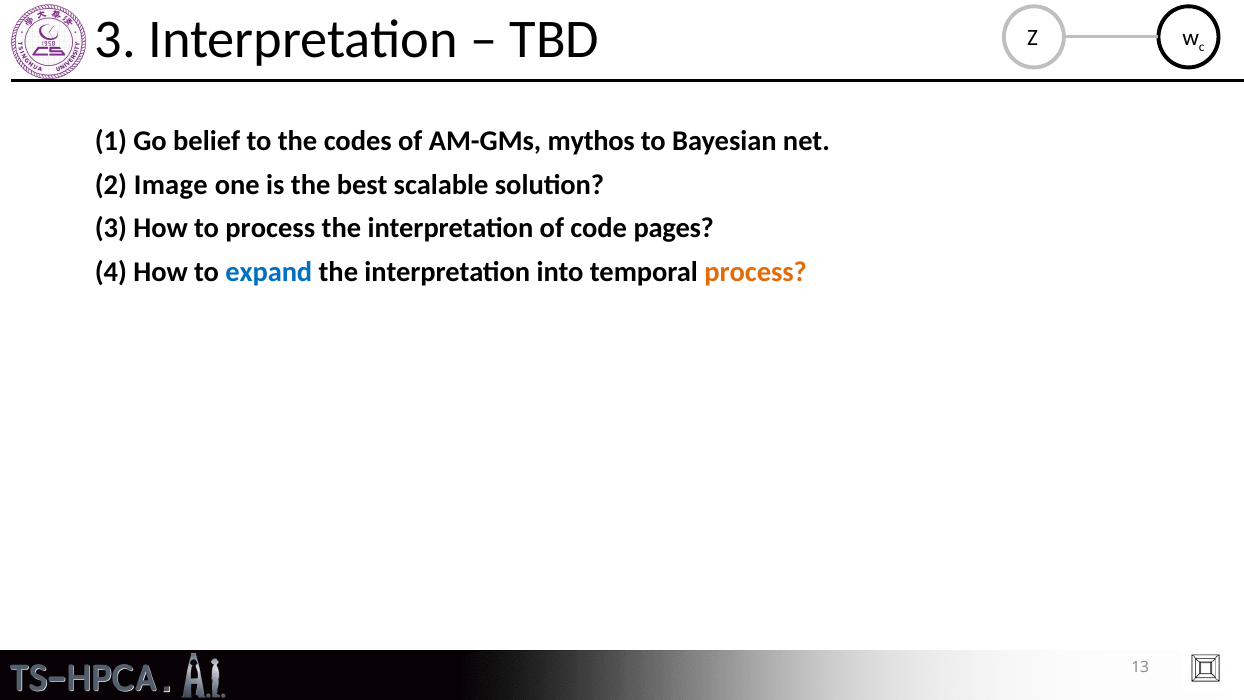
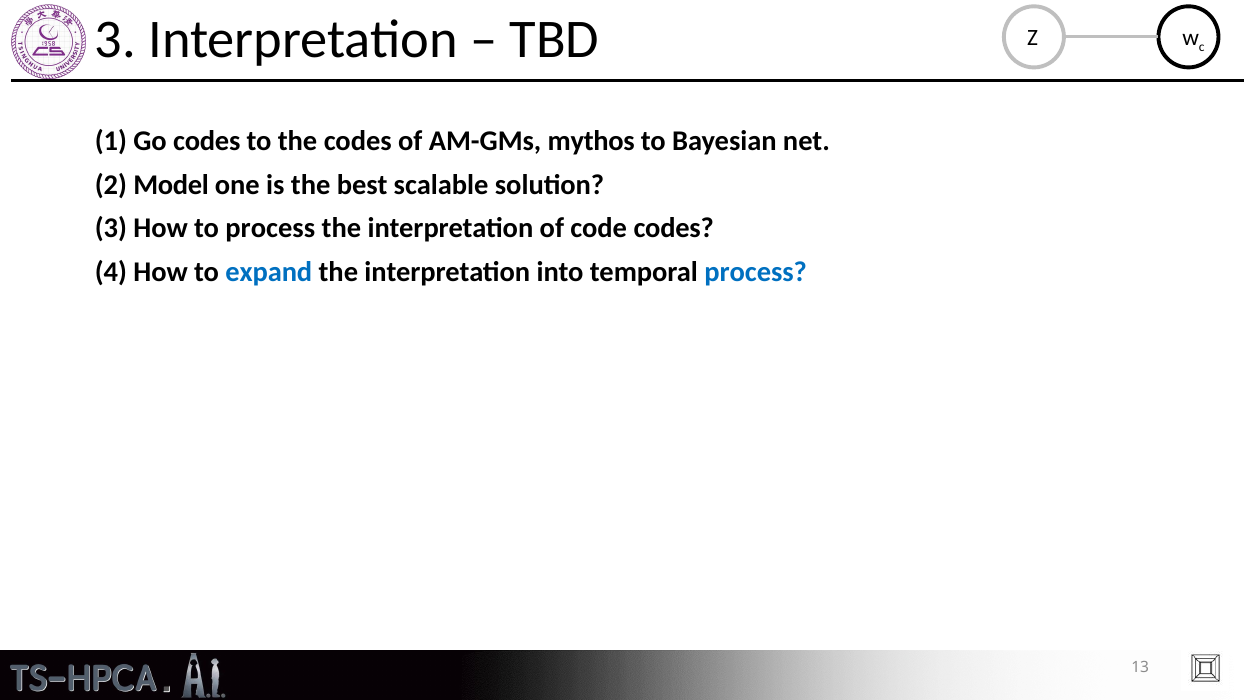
Go belief: belief -> codes (207, 141)
Image: Image -> Model (171, 185)
code pages: pages -> codes (674, 228)
process colour: orange -> blue (756, 272)
